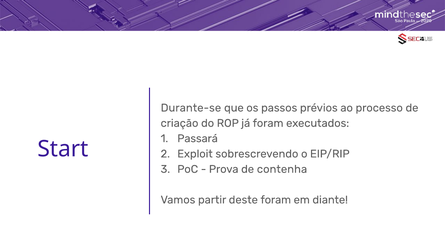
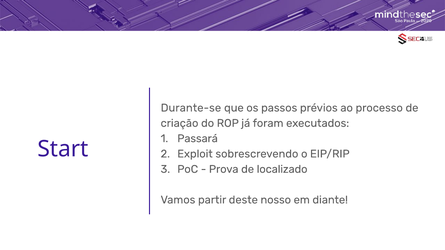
contenha: contenha -> localizado (282, 169)
deste foram: foram -> nosso (276, 200)
